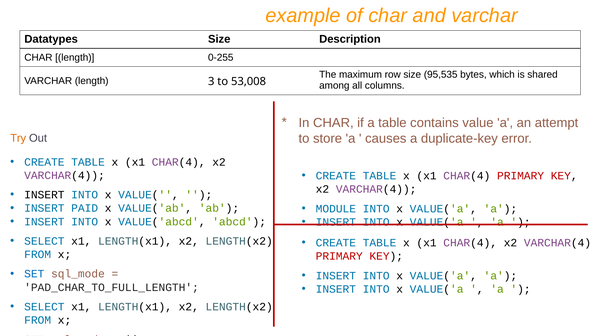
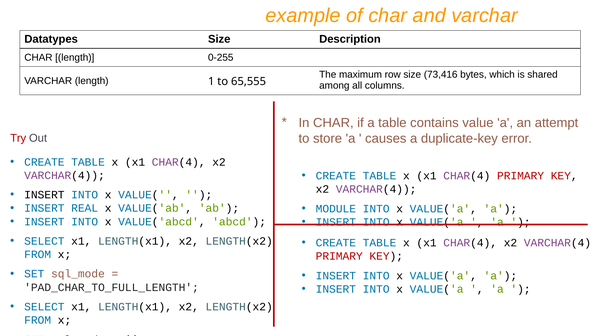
95,535: 95,535 -> 73,416 (441, 74)
3: 3 -> 1 (211, 81)
53,008: 53,008 -> 65,555 (249, 81)
Try colour: orange -> red (18, 138)
PAID: PAID -> REAL (85, 208)
